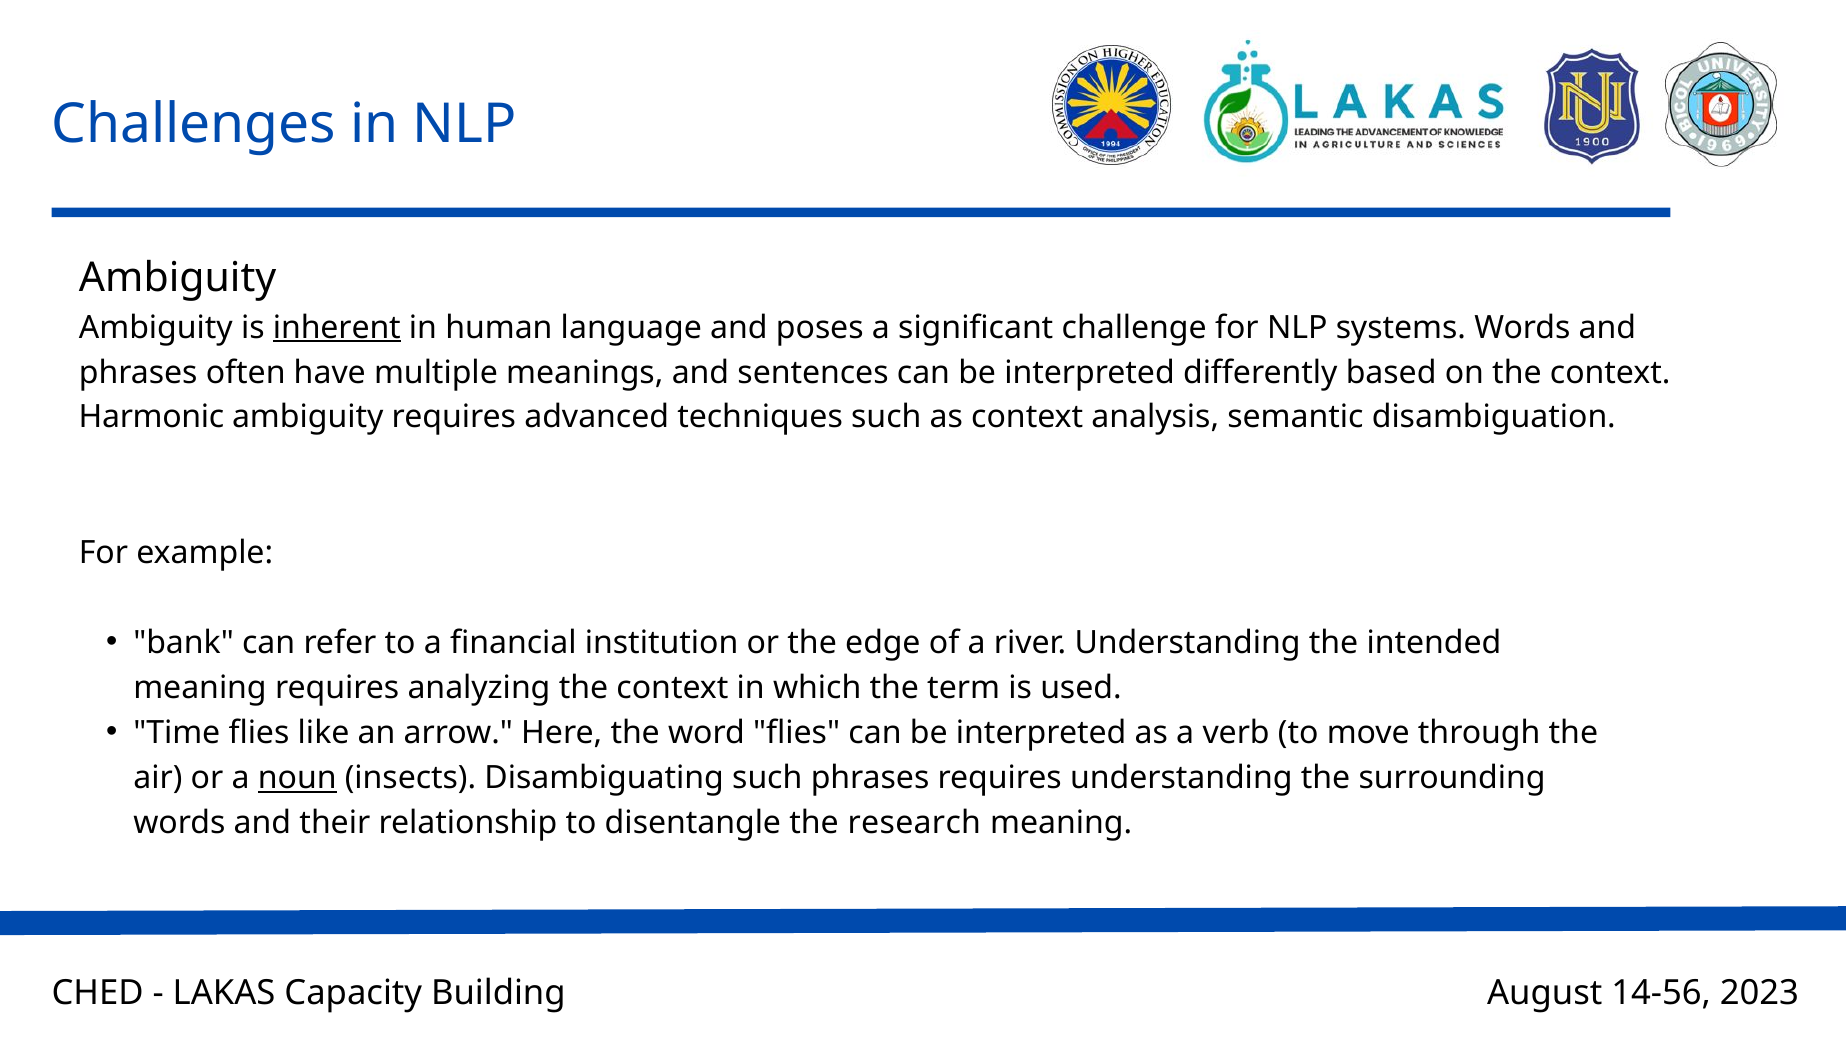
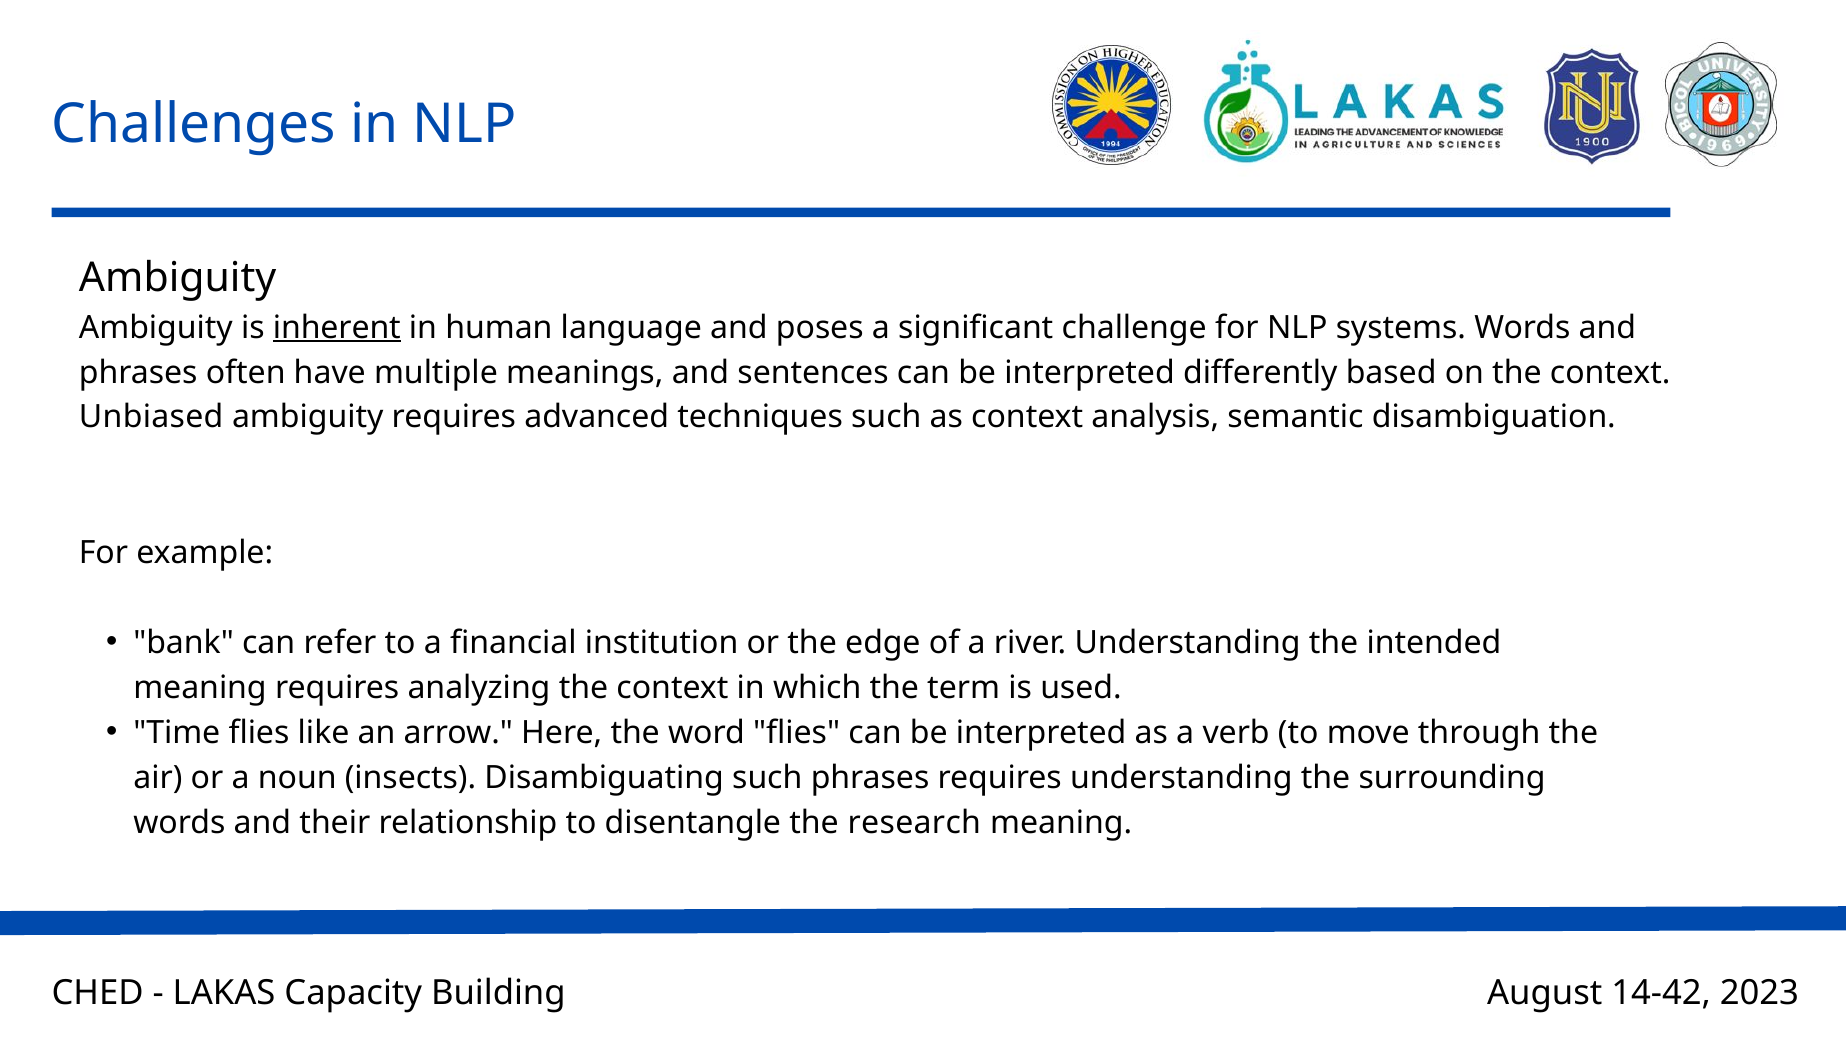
Harmonic: Harmonic -> Unbiased (151, 417)
noun underline: present -> none (297, 777)
14-56: 14-56 -> 14-42 (1661, 992)
